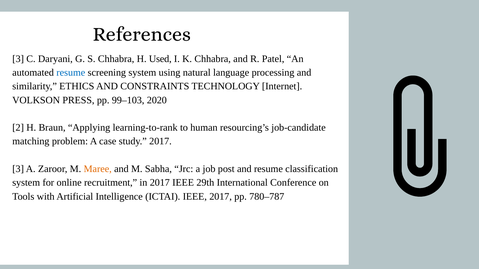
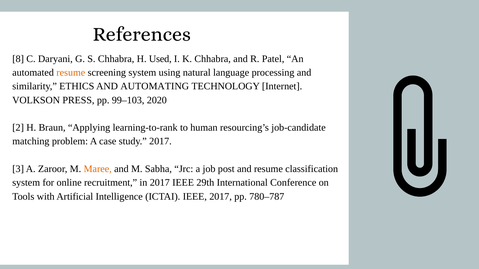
3: 3 -> 8 (18, 59)
resume colour: blue -> orange (71, 73)
CONSTRAINTS: CONSTRAINTS -> AUTOMATING (155, 86)
